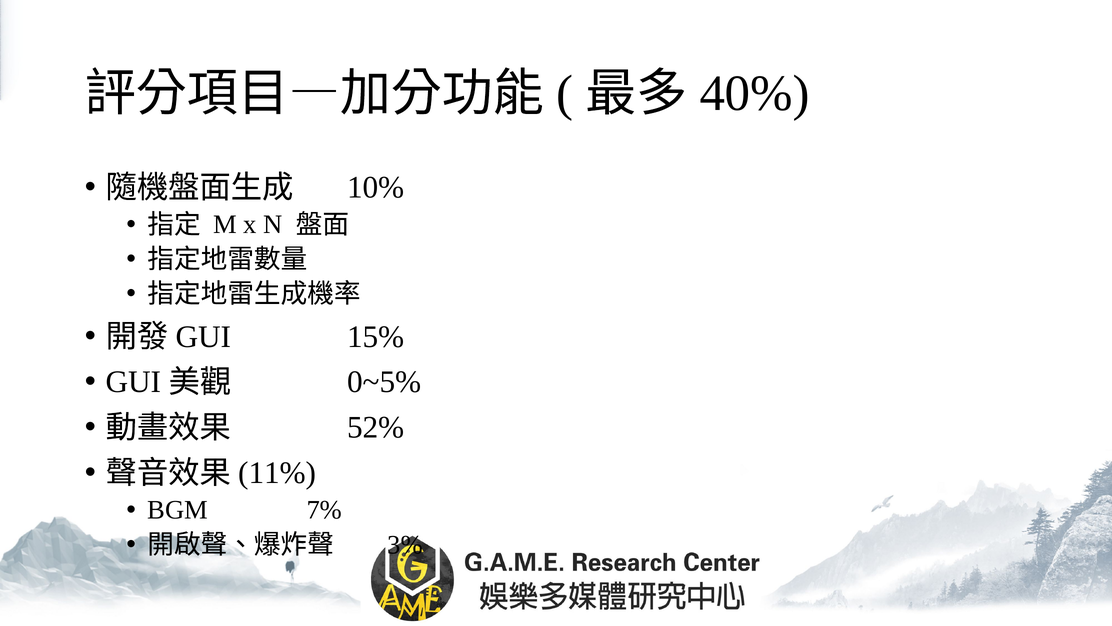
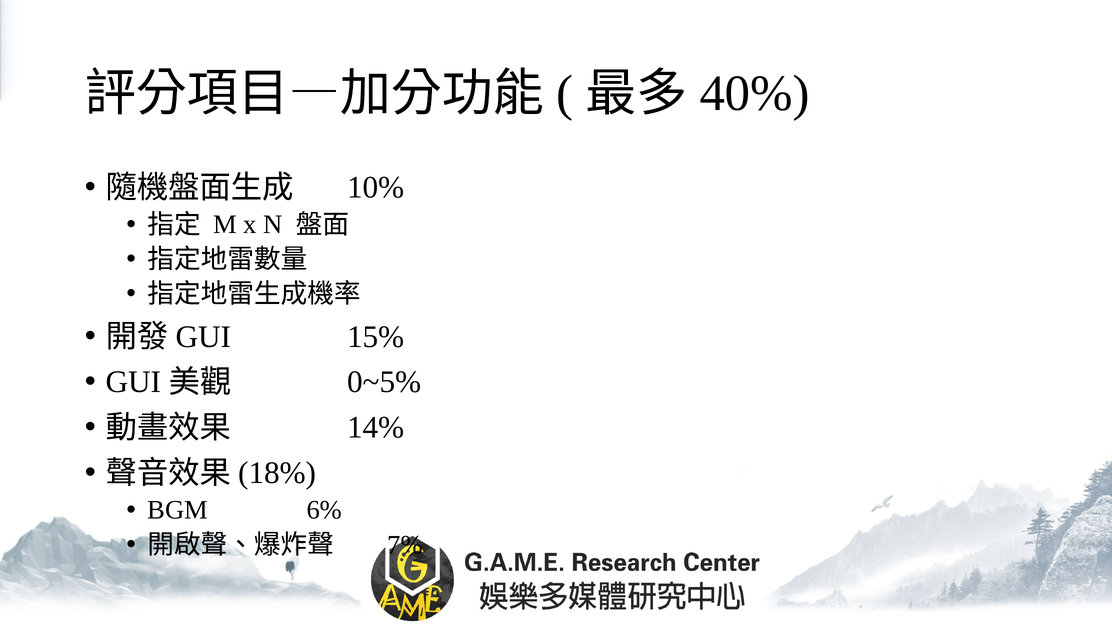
52%: 52% -> 14% (376, 427)
11%: 11% -> 18% (277, 473)
7%: 7% -> 6% (324, 510)
3%: 3% -> 7% (405, 544)
